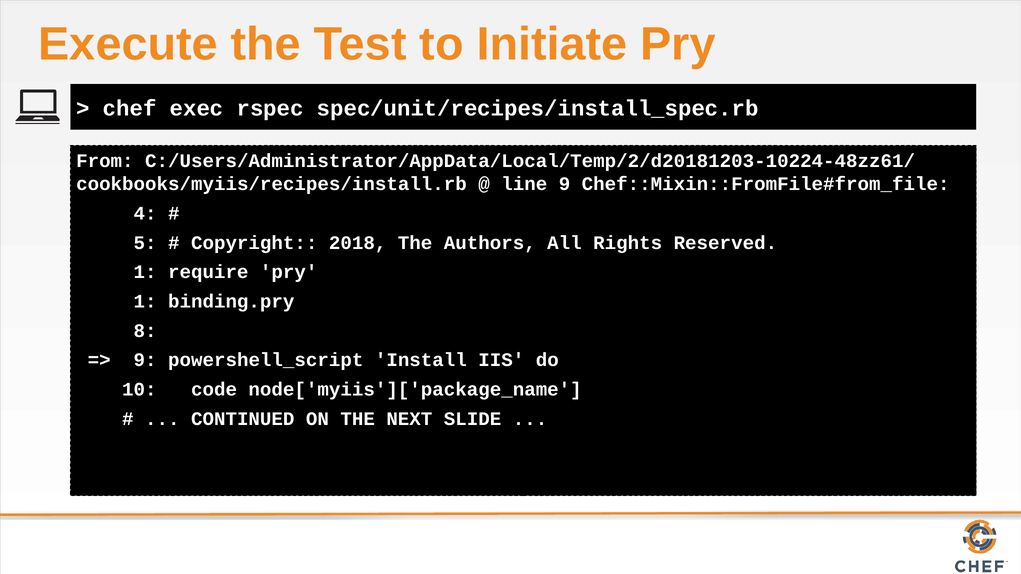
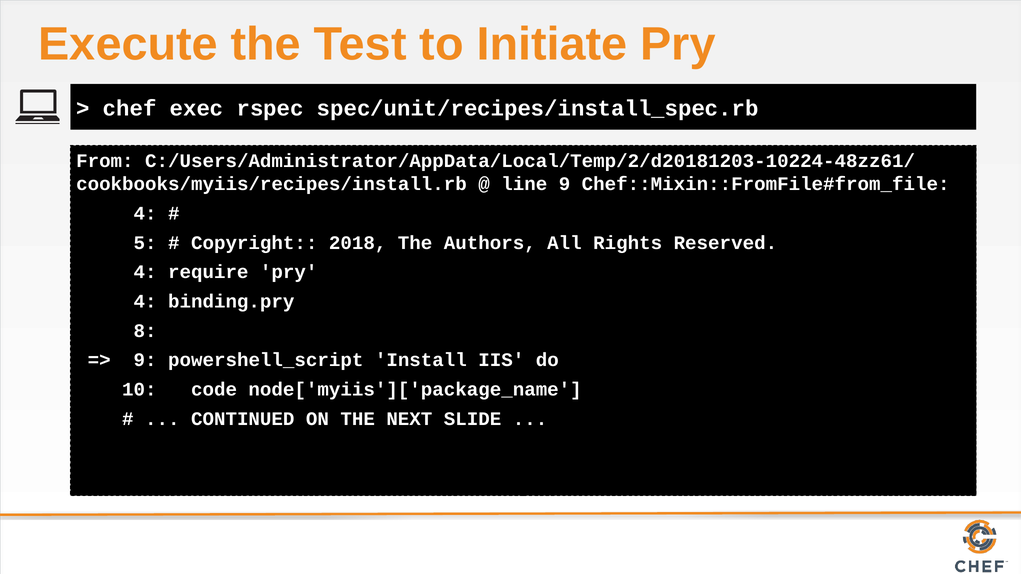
1: 1 -> 4 (145, 272)
1: 1 -> 4 (145, 302)
